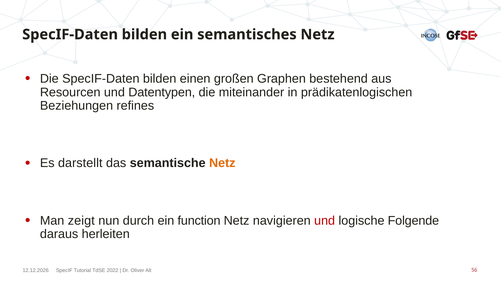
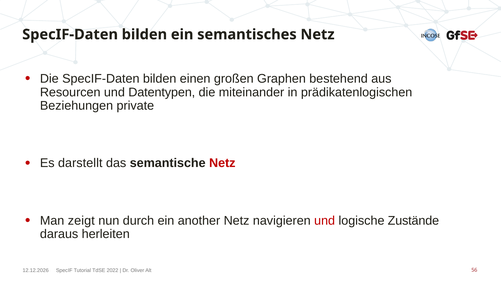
refines: refines -> private (135, 106)
Netz colour: orange -> red (222, 163)
function: function -> another (199, 220)
Folgende: Folgende -> Zustände (413, 220)
